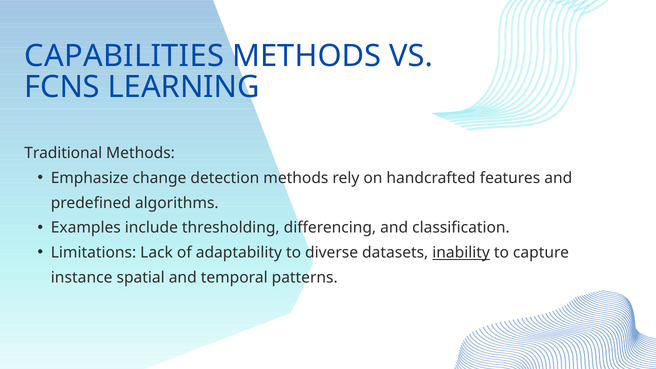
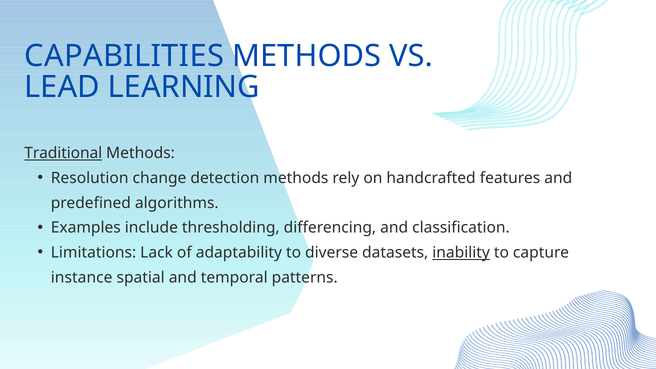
FCNS: FCNS -> LEAD (62, 87)
Traditional underline: none -> present (63, 153)
Emphasize: Emphasize -> Resolution (90, 178)
